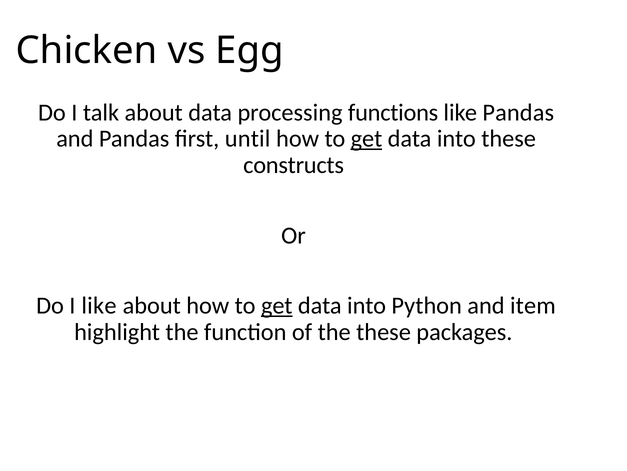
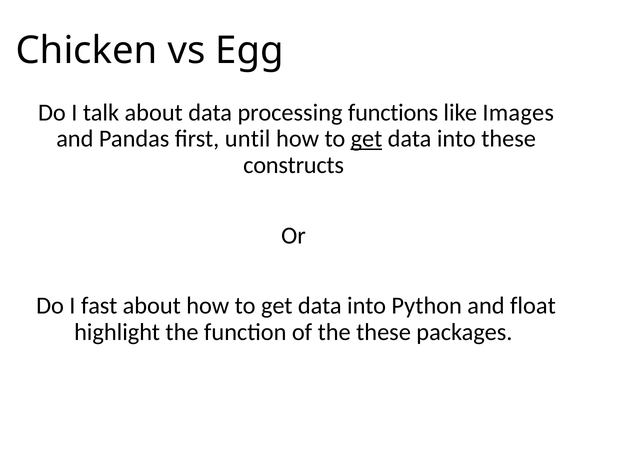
like Pandas: Pandas -> Images (518, 112)
I like: like -> fast (99, 305)
get underline: present -> none (277, 305)
item: item -> float (533, 305)
